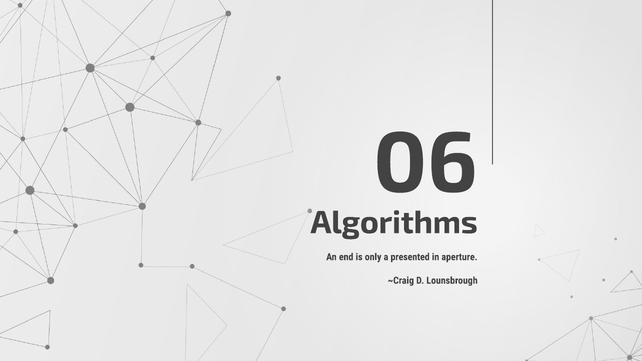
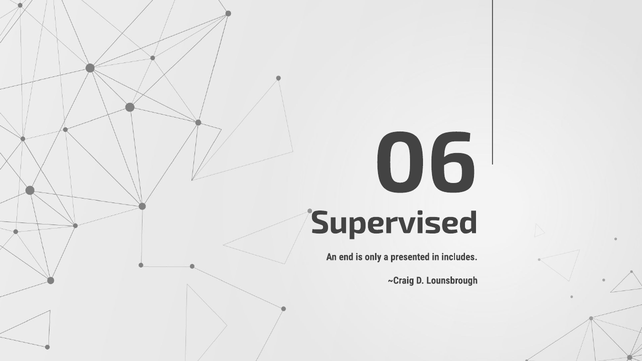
Algorithms: Algorithms -> Supervised (394, 223)
aperture: aperture -> includes (459, 257)
